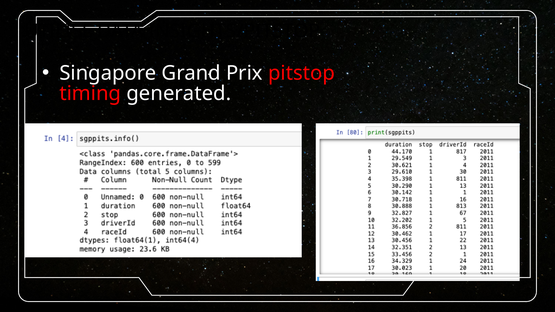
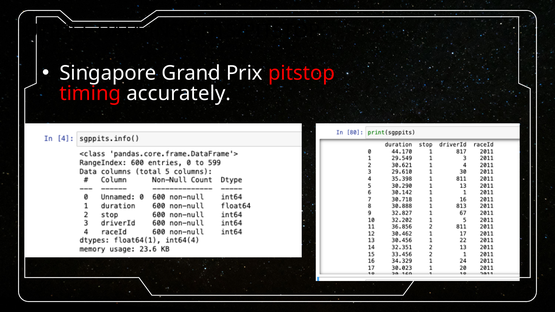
generated: generated -> accurately (179, 94)
